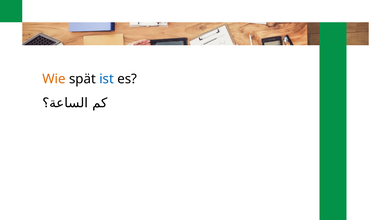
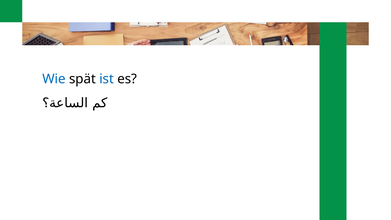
Wie colour: orange -> blue (54, 79)
